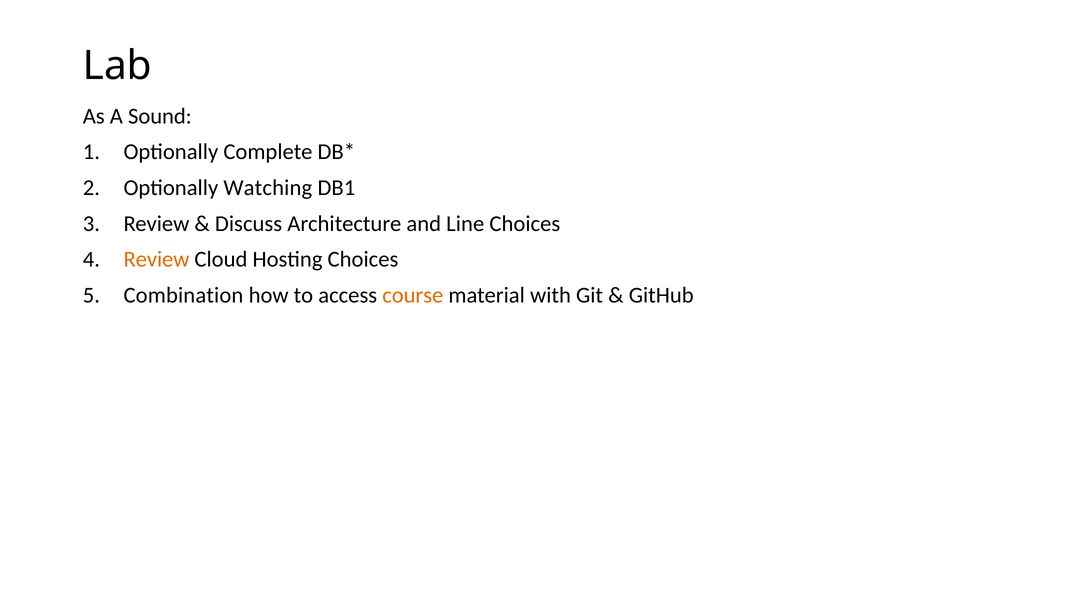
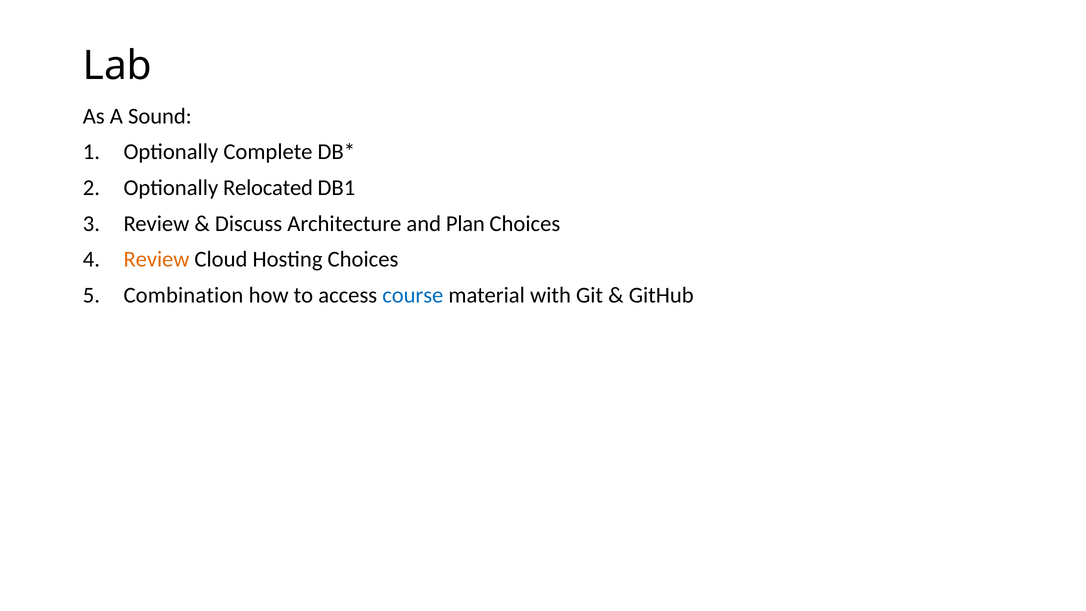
Watching: Watching -> Relocated (268, 188)
Line: Line -> Plan (465, 224)
course colour: orange -> blue (413, 295)
